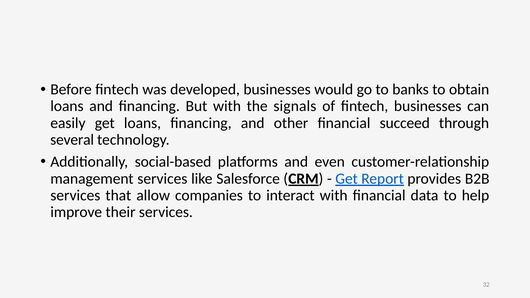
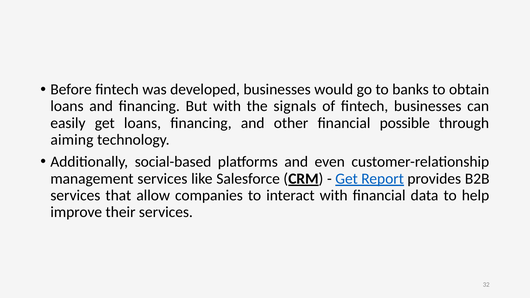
succeed: succeed -> possible (405, 123)
several: several -> aiming (72, 140)
